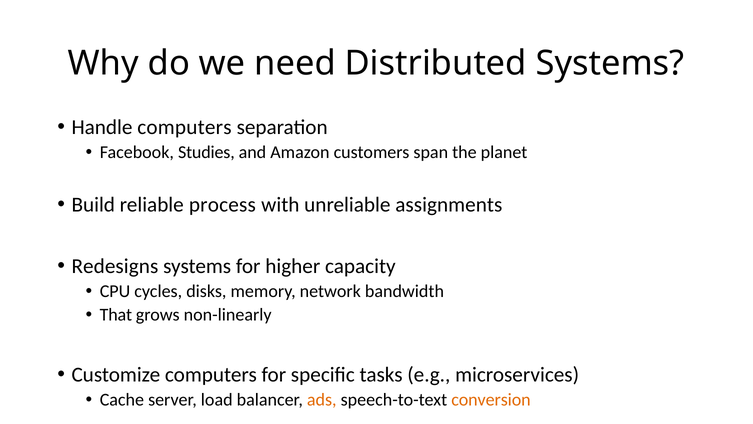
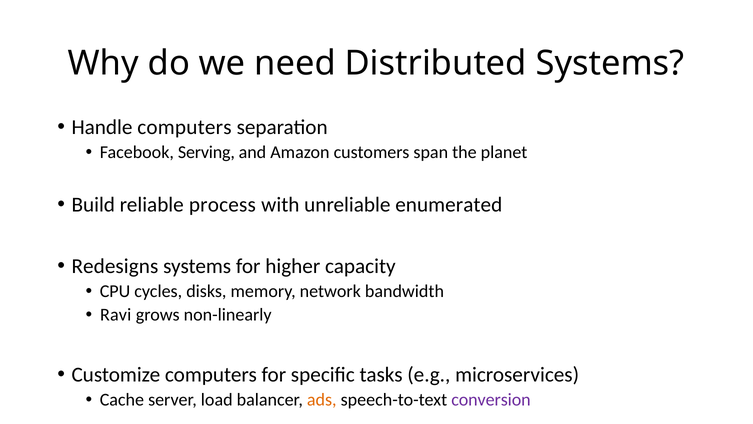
Studies: Studies -> Serving (206, 152)
assignments: assignments -> enumerated (449, 204)
That: That -> Ravi (116, 314)
conversion colour: orange -> purple (491, 399)
